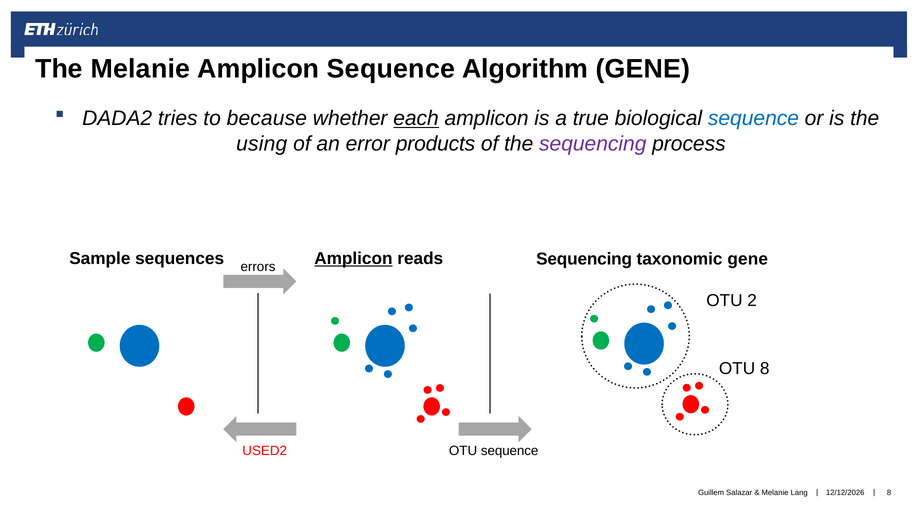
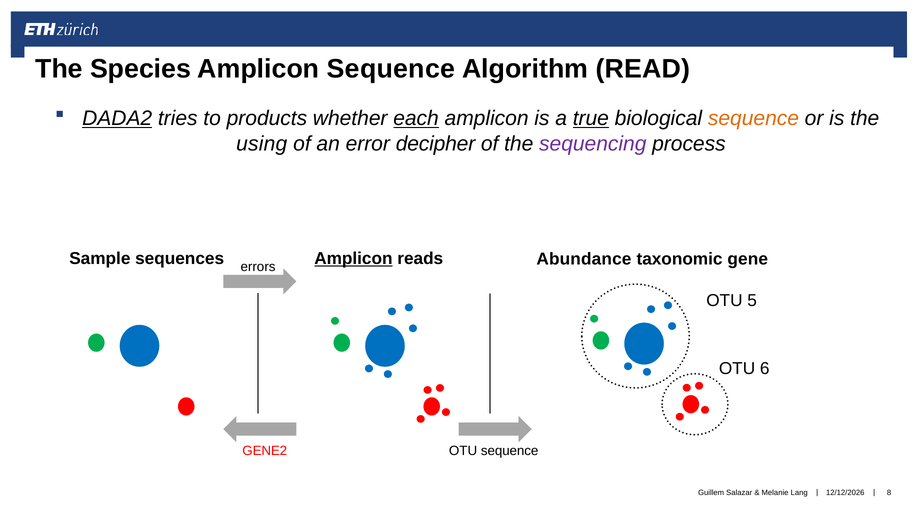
The Melanie: Melanie -> Species (141, 69)
Algorithm GENE: GENE -> READ (643, 69)
DADA2 underline: none -> present (117, 118)
because: because -> products (267, 118)
true underline: none -> present (591, 118)
sequence colour: blue -> orange (753, 118)
products: products -> decipher (436, 144)
reads Sequencing: Sequencing -> Abundance (584, 259)
2: 2 -> 5 (752, 301)
OTU 8: 8 -> 6 (765, 369)
USED2: USED2 -> GENE2 (265, 451)
